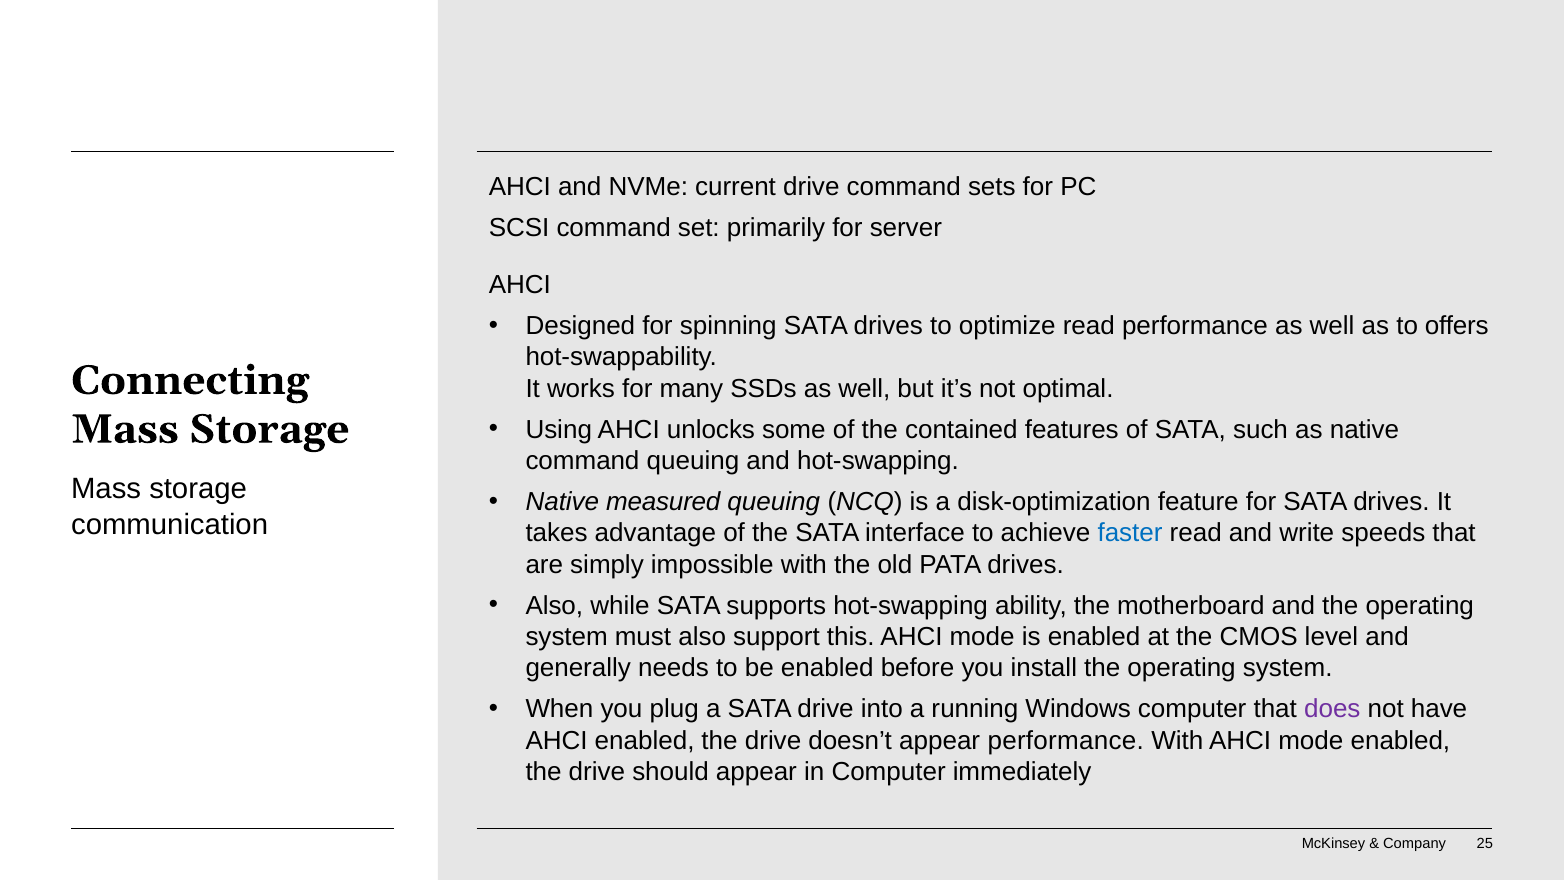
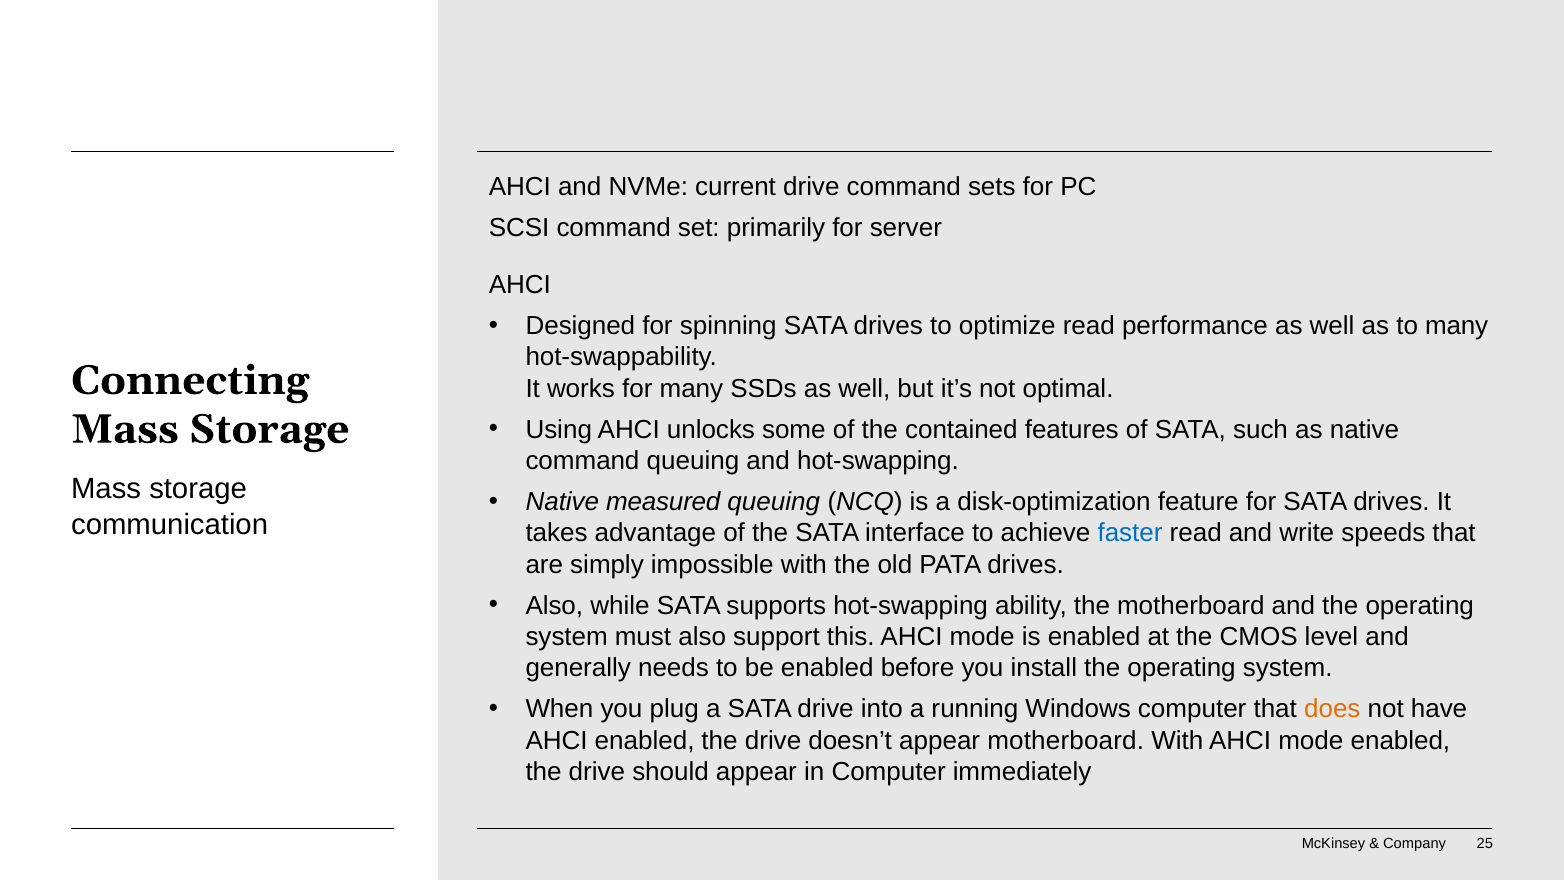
to offers: offers -> many (1457, 326)
does colour: purple -> orange (1332, 709)
appear performance: performance -> motherboard (1066, 740)
